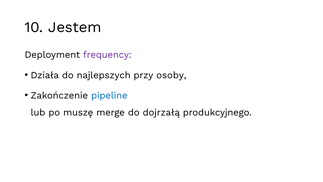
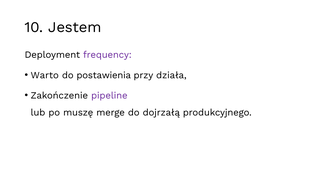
Działa: Działa -> Warto (45, 75)
najlepszych: najlepszych -> postawienia (104, 75)
osoby: osoby -> działa (171, 75)
pipeline colour: blue -> purple (109, 95)
